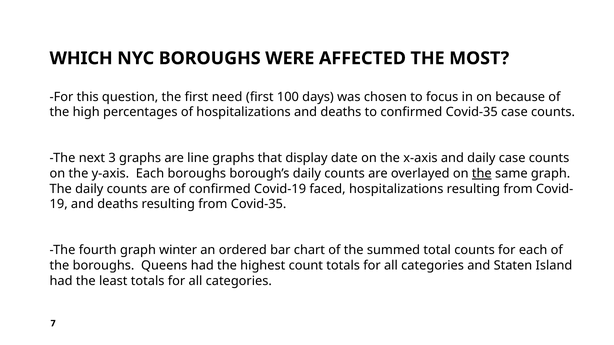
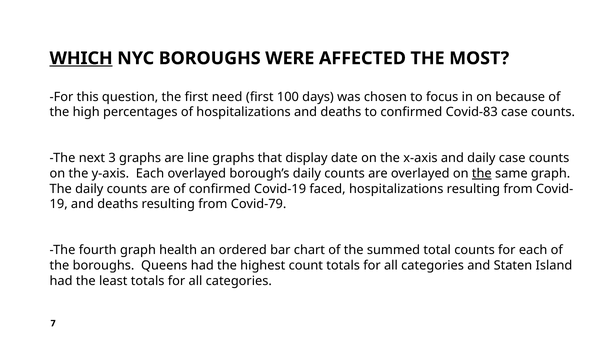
WHICH underline: none -> present (81, 58)
confirmed Covid-35: Covid-35 -> Covid-83 (472, 112)
Each boroughs: boroughs -> overlayed (197, 174)
from Covid-35: Covid-35 -> Covid-79 (259, 204)
winter: winter -> health (178, 250)
